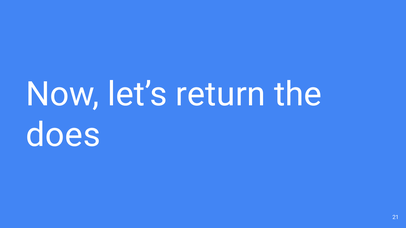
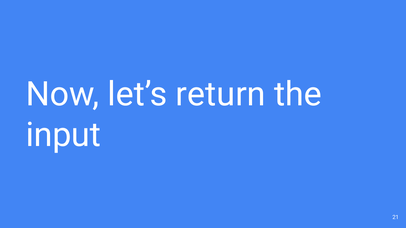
does: does -> input (63, 135)
